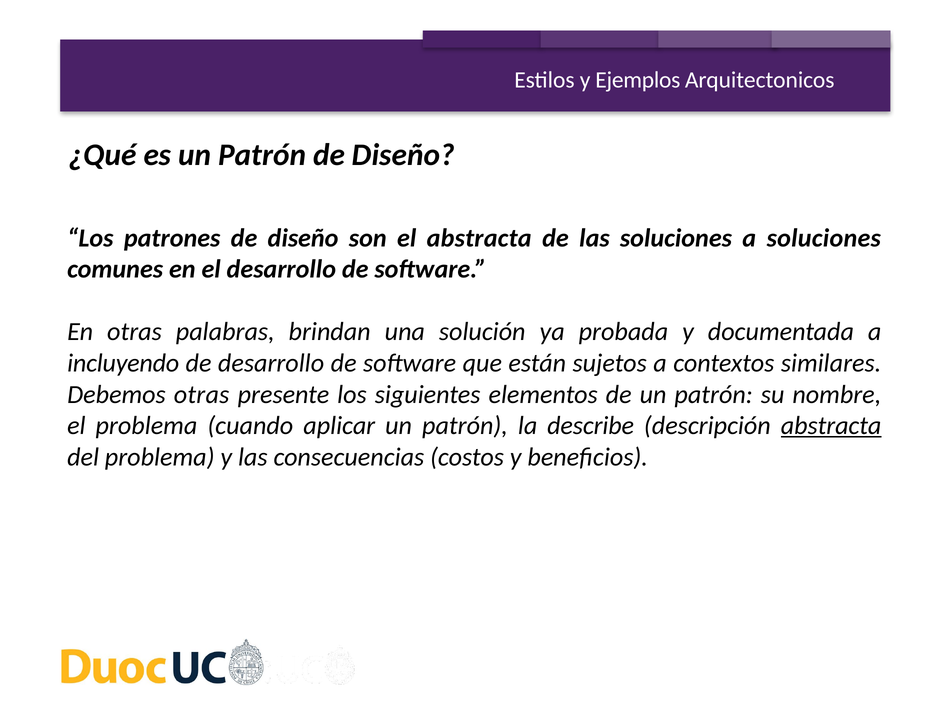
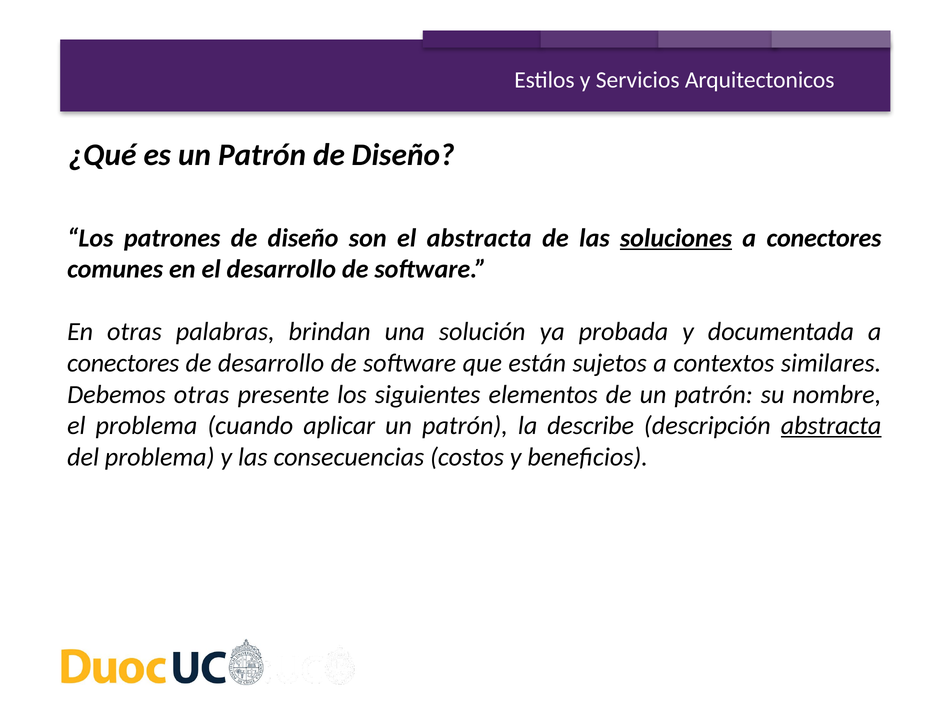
Ejemplos: Ejemplos -> Servicios (638, 80)
soluciones underline: none -> present (676, 238)
soluciones: soluciones -> conectores (824, 238)
incluyendo: incluyendo -> conectores (123, 363)
